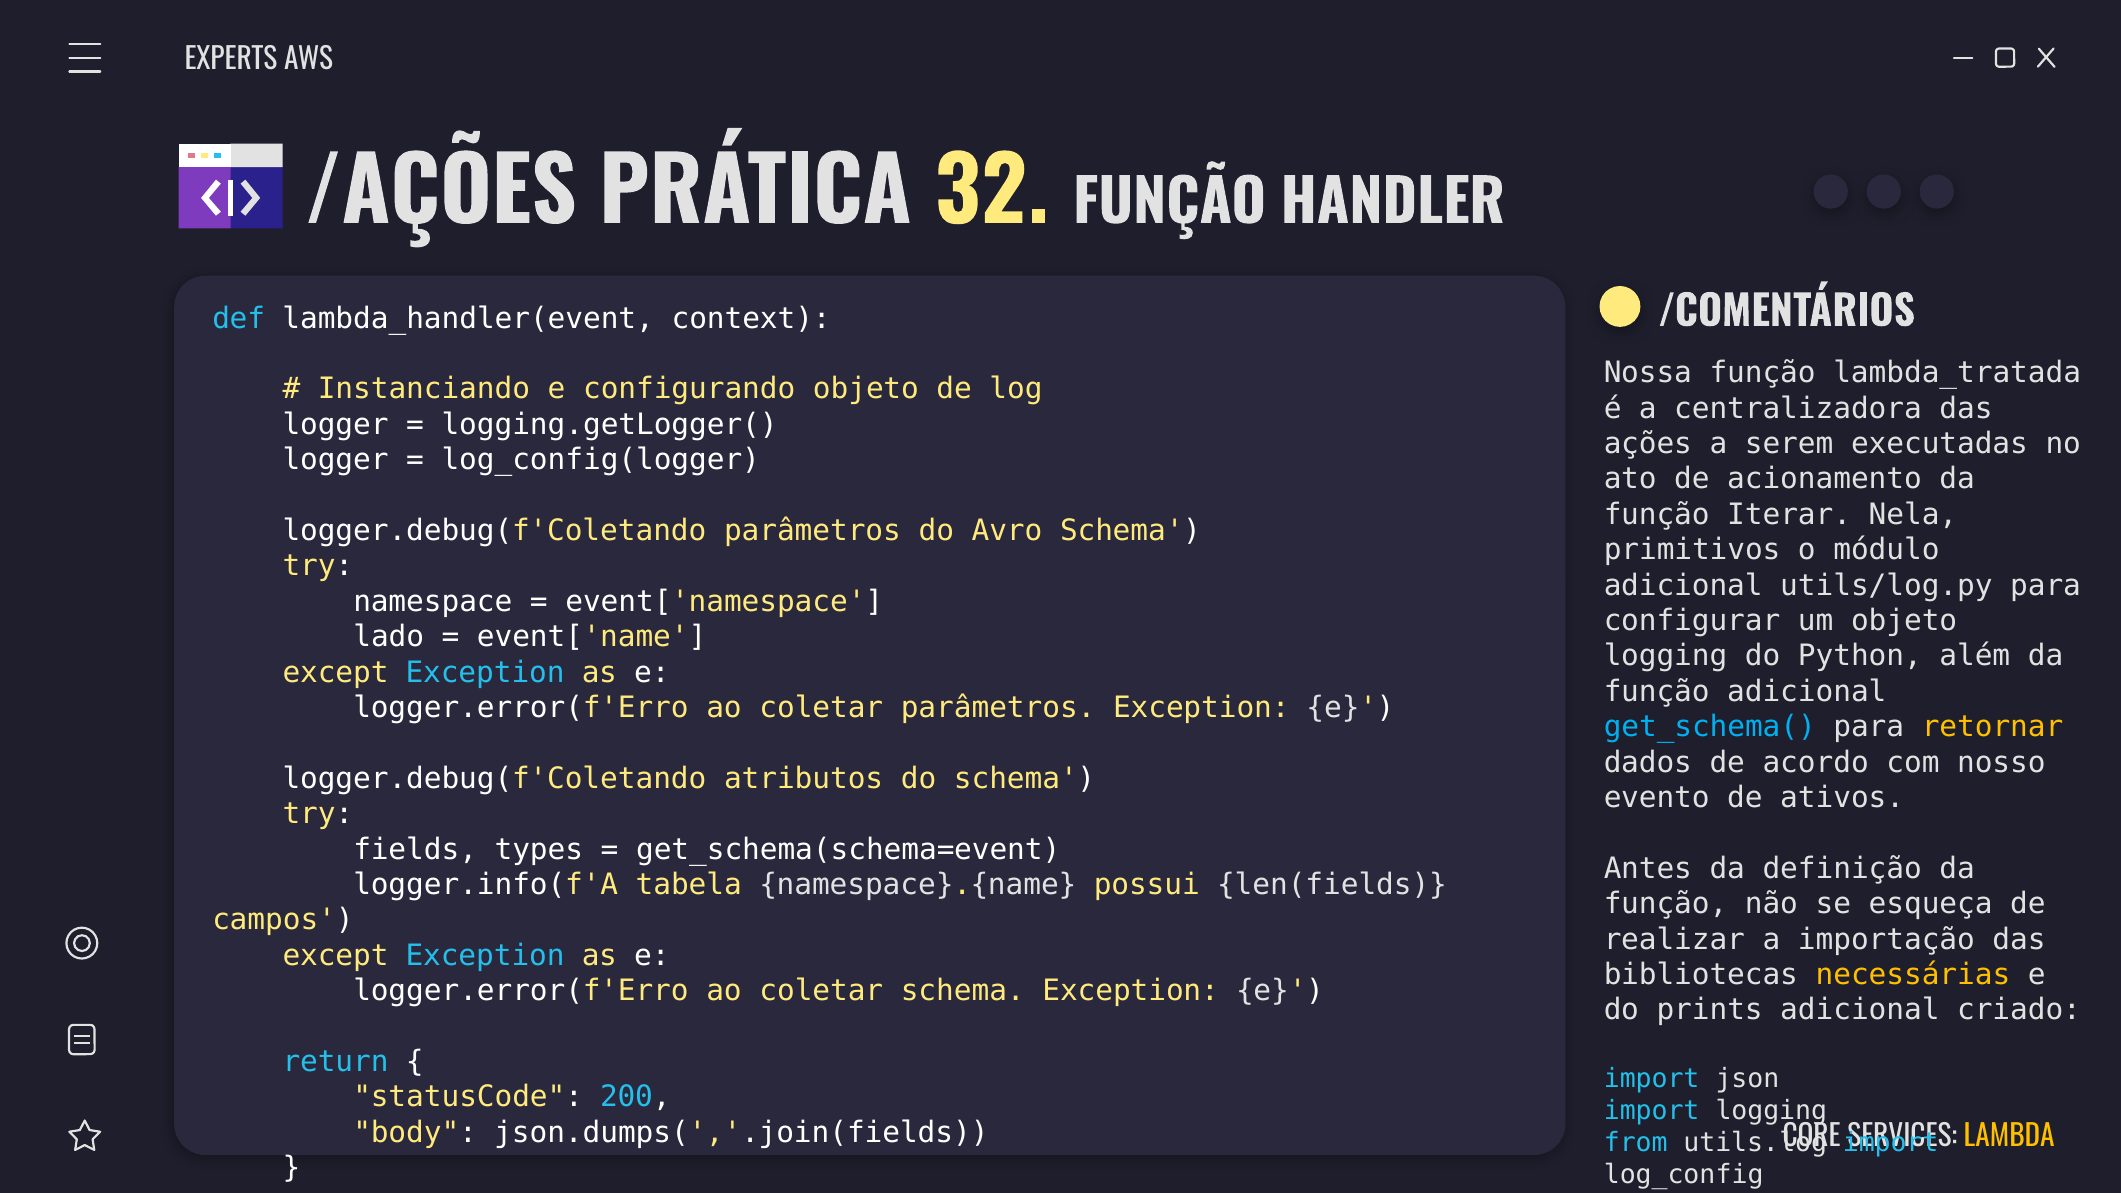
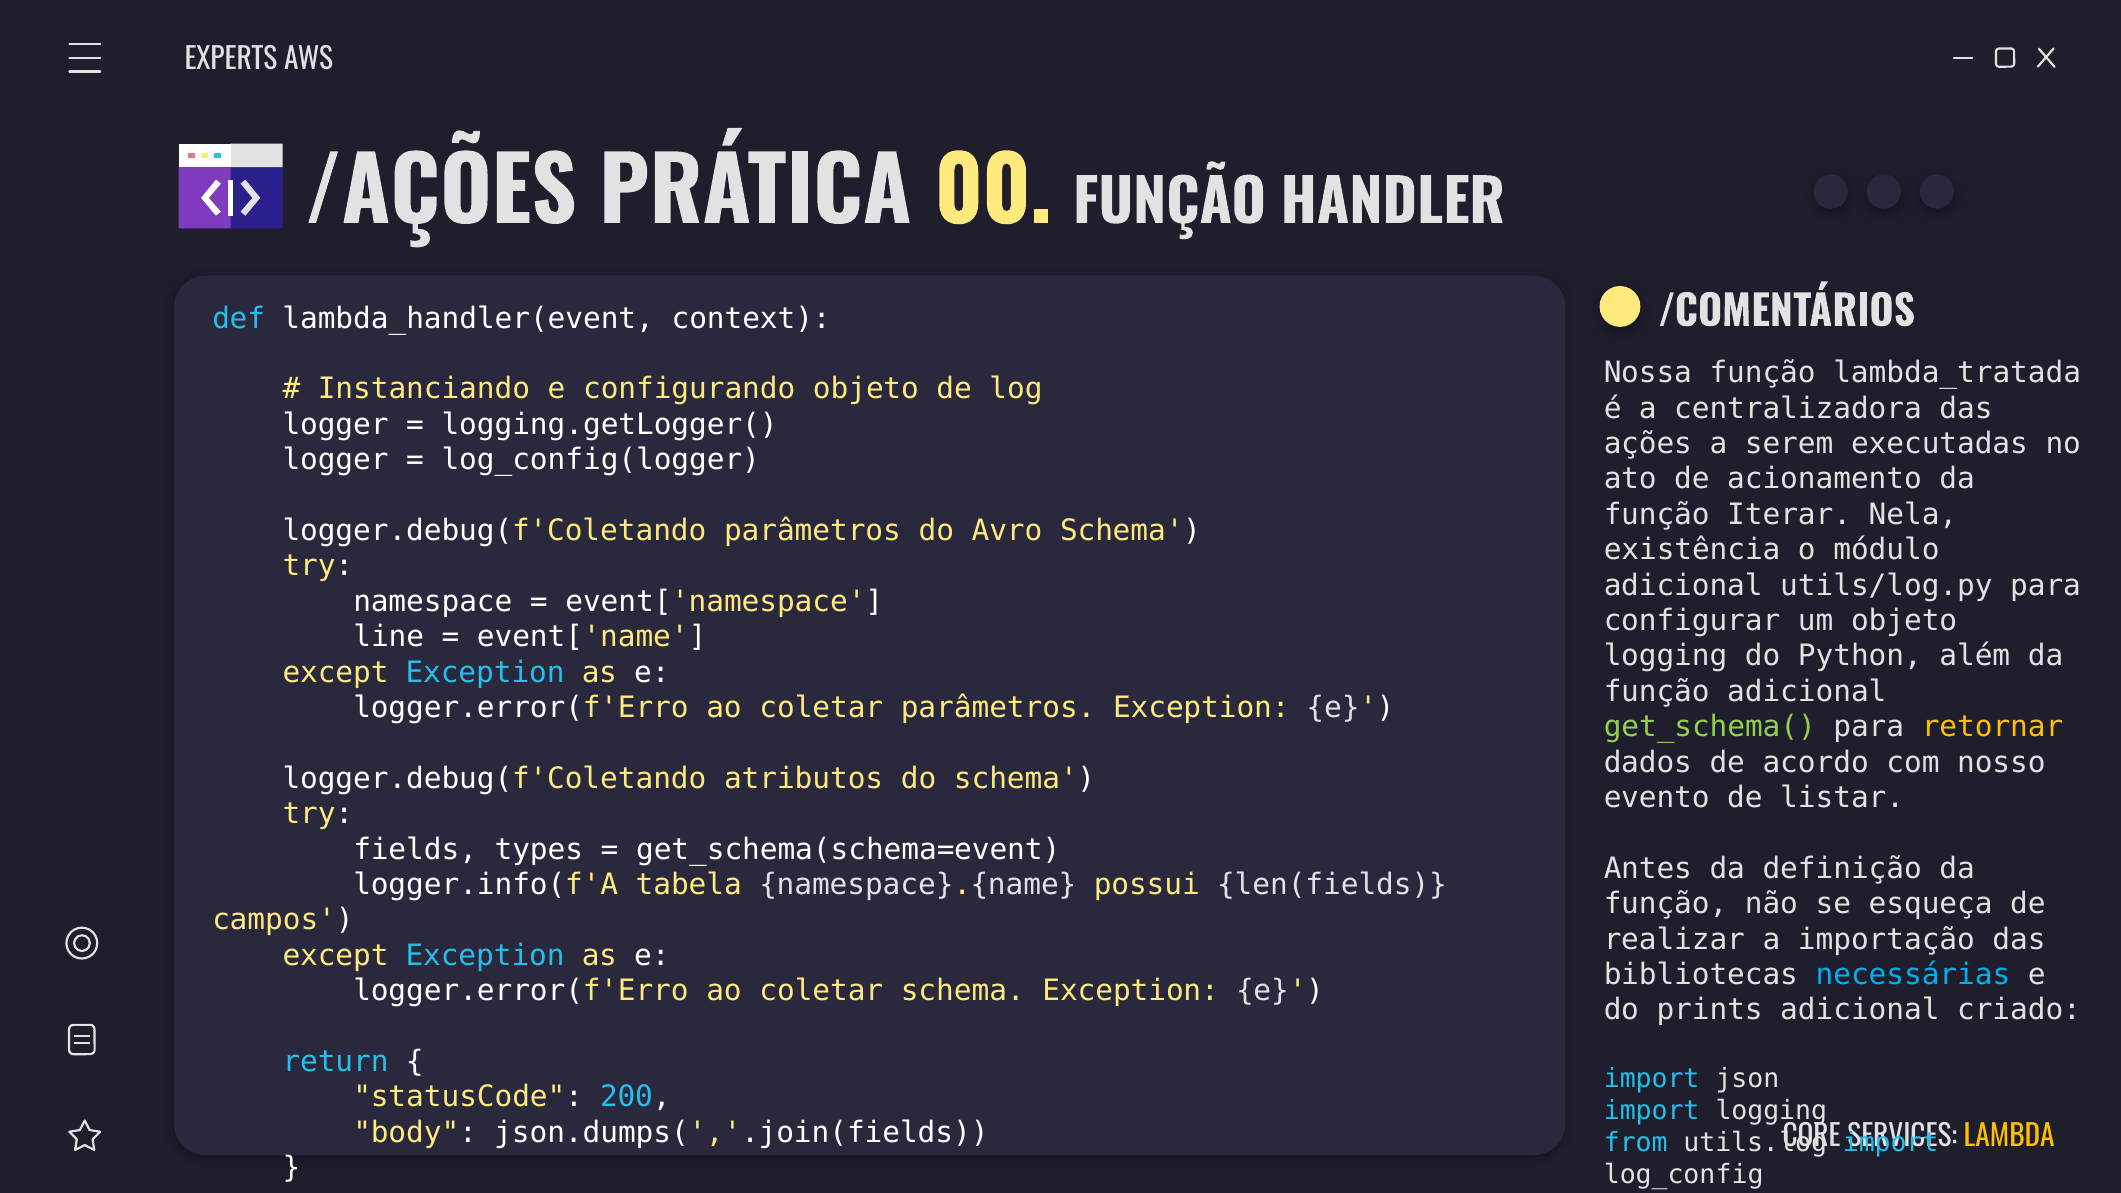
32: 32 -> 00 (993, 194)
primitivos: primitivos -> existência (1692, 550)
lado: lado -> line (389, 637)
get_schema( colour: light blue -> light green (1710, 727)
ativos: ativos -> listar (1842, 798)
necessárias colour: yellow -> light blue (1913, 975)
